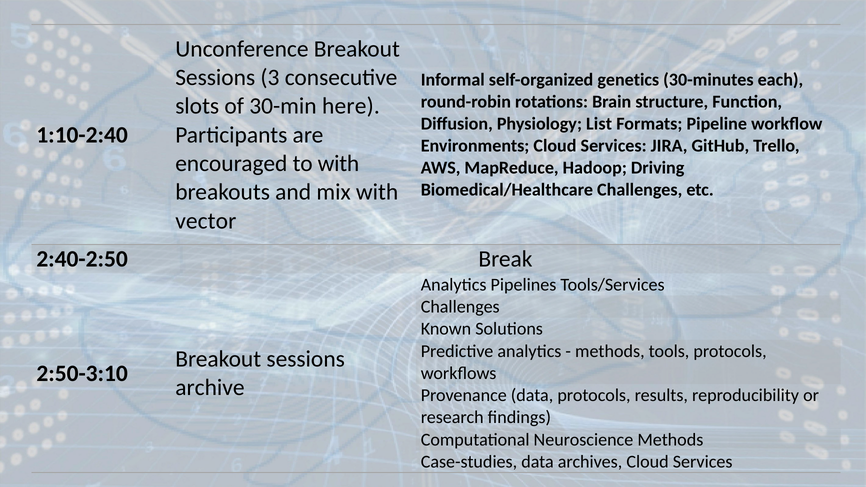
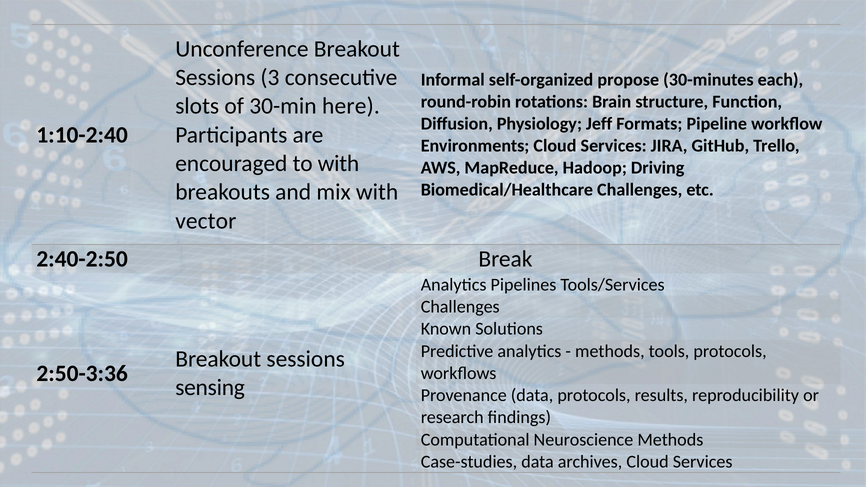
genetics: genetics -> propose (628, 80)
List: List -> Jeff (599, 124)
2:50-3:10: 2:50-3:10 -> 2:50-3:36 (82, 373)
archive: archive -> sensing (210, 388)
